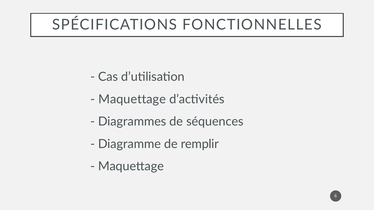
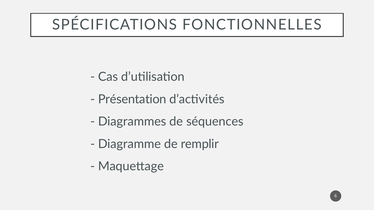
Maquettage: Maquettage -> Présentation (132, 99)
